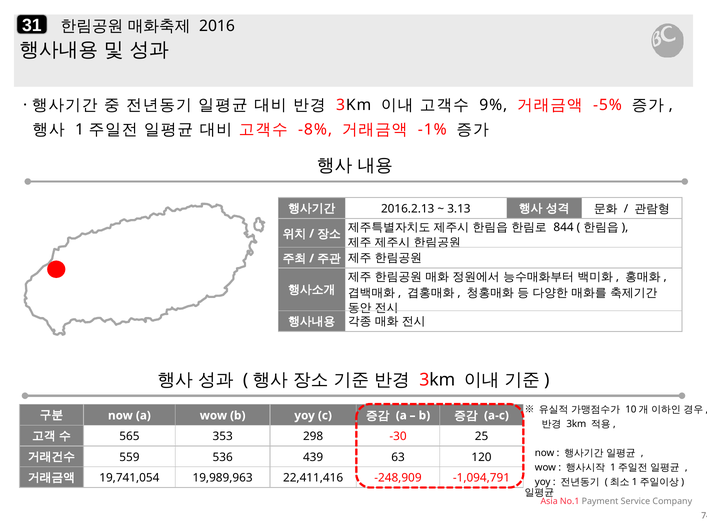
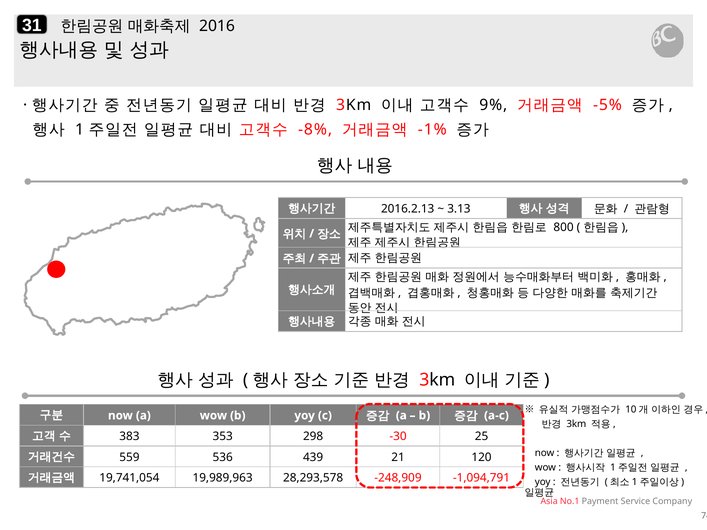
844: 844 -> 800 (564, 228)
565: 565 -> 383 (129, 437)
63: 63 -> 21 (398, 457)
22,411,416: 22,411,416 -> 28,293,578 (313, 478)
